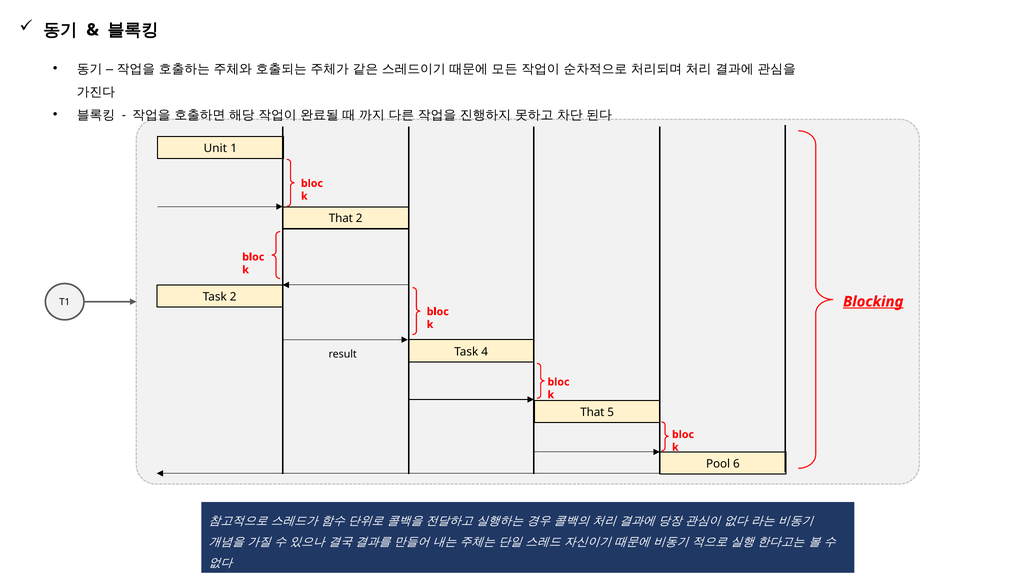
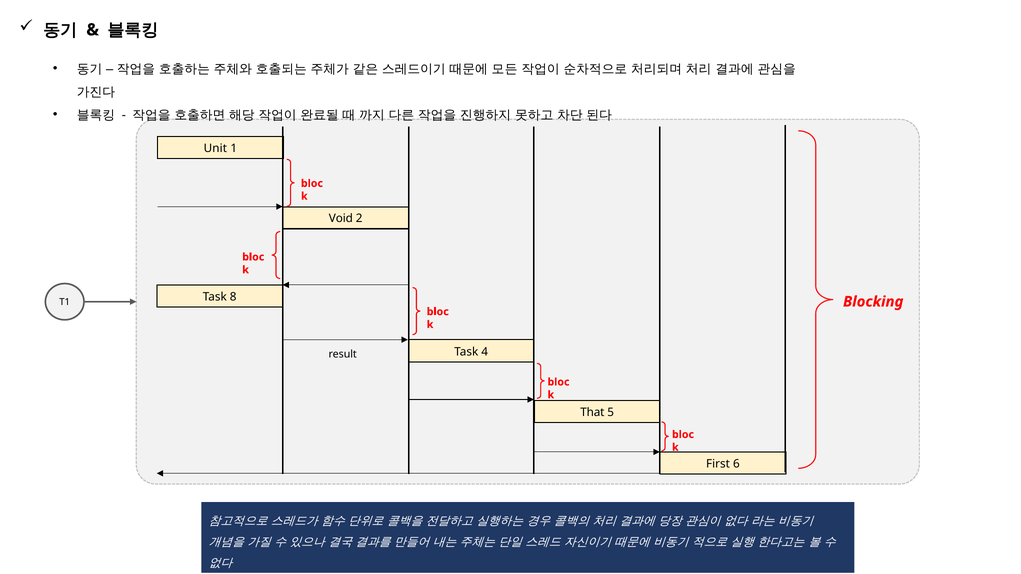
That: That -> Void (341, 219)
Task 2: 2 -> 8 (233, 297)
Blocking underline: present -> none (873, 302)
Pool: Pool -> First (718, 464)
